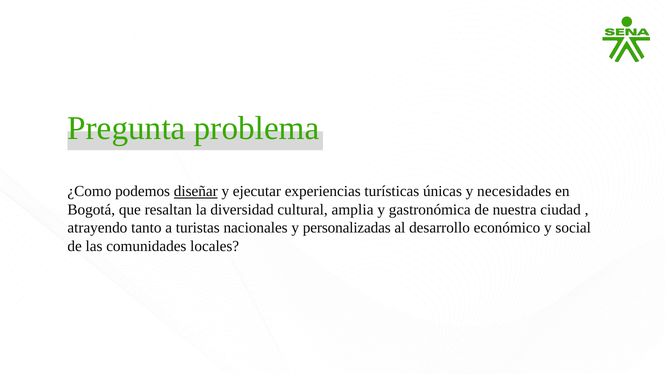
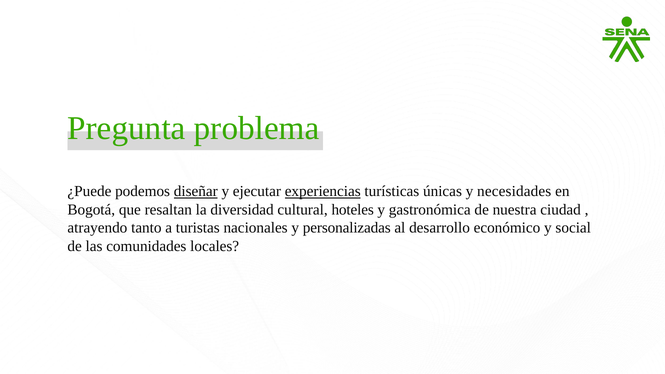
¿Como: ¿Como -> ¿Puede (89, 191)
experiencias underline: none -> present (323, 191)
amplia: amplia -> hoteles (353, 210)
